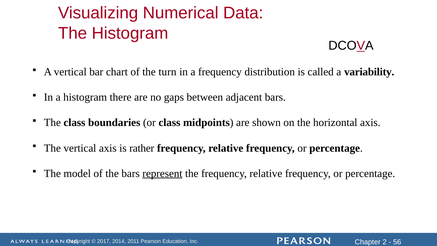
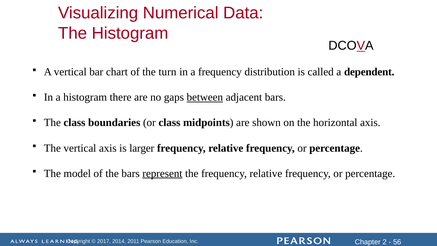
variability: variability -> dependent (369, 72)
between underline: none -> present (205, 97)
rather: rather -> larger (142, 148)
